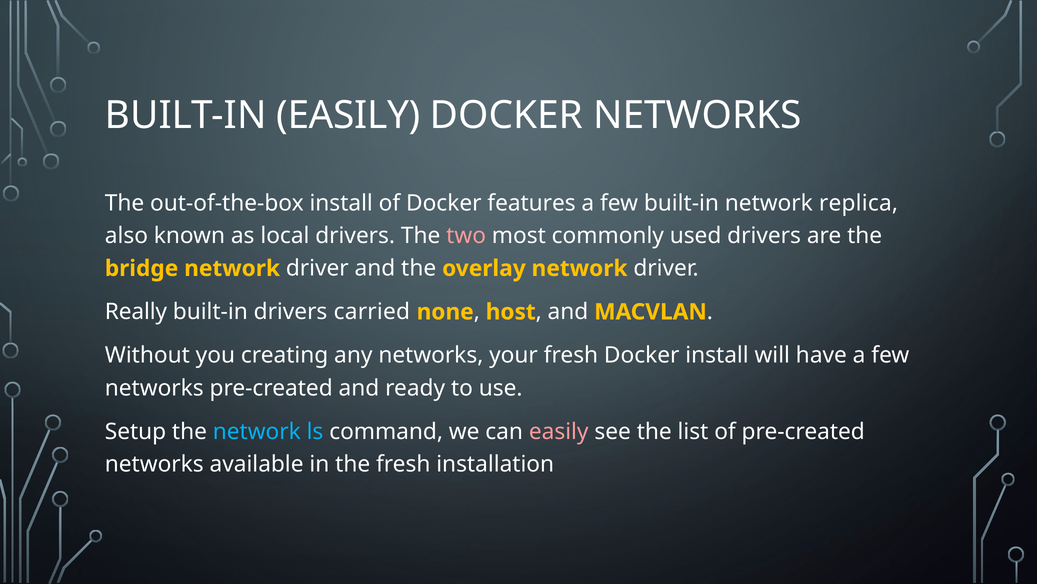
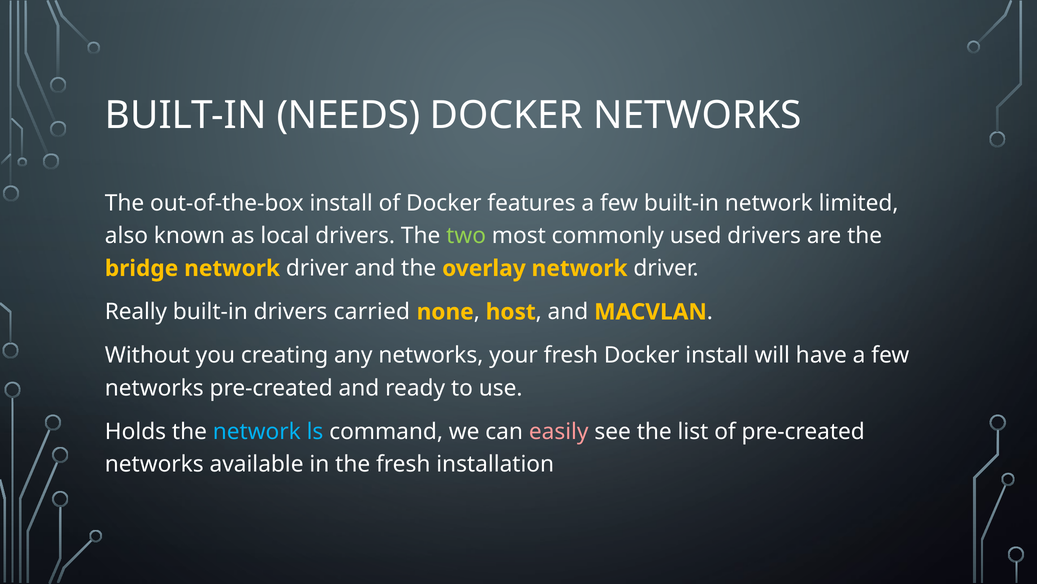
BUILT-IN EASILY: EASILY -> NEEDS (348, 115)
replica: replica -> limited (859, 203)
two colour: pink -> light green (466, 236)
Setup: Setup -> Holds (135, 431)
